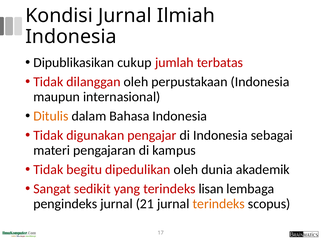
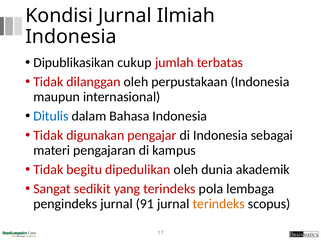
Ditulis colour: orange -> blue (51, 116)
lisan: lisan -> pola (211, 190)
21: 21 -> 91 (145, 204)
